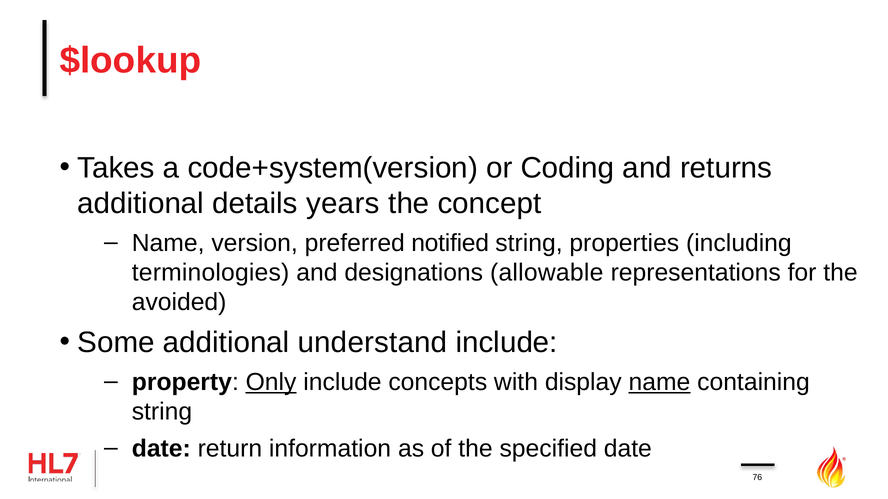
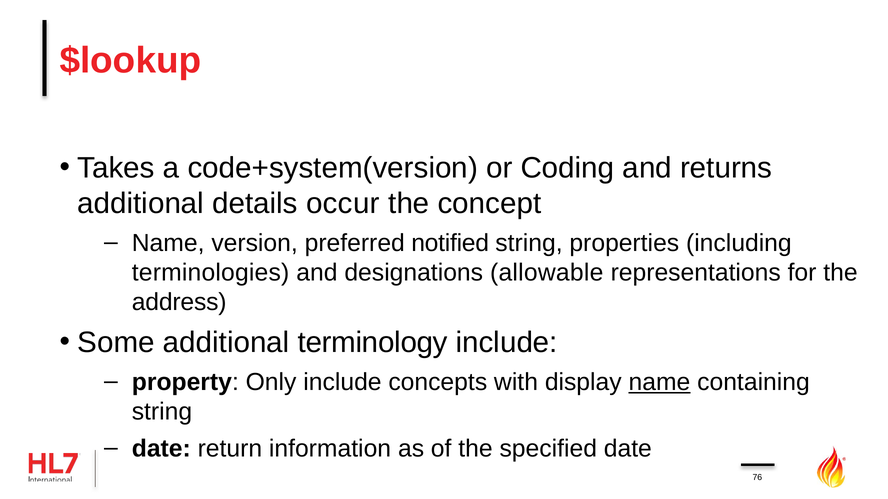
years: years -> occur (343, 204)
avoided: avoided -> address (179, 303)
understand: understand -> terminology (373, 343)
Only underline: present -> none (271, 382)
